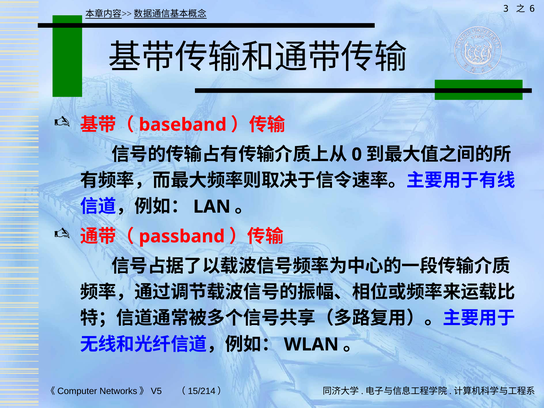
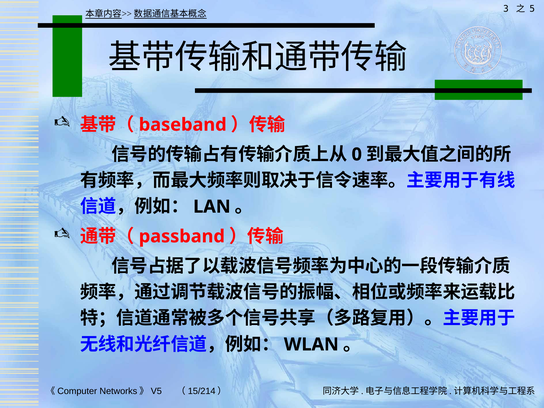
6: 6 -> 5 (532, 9)
